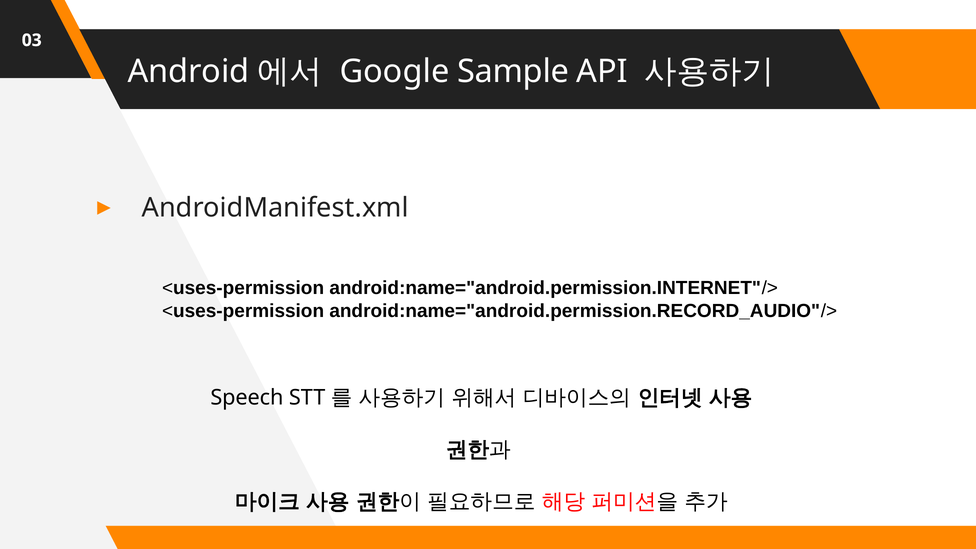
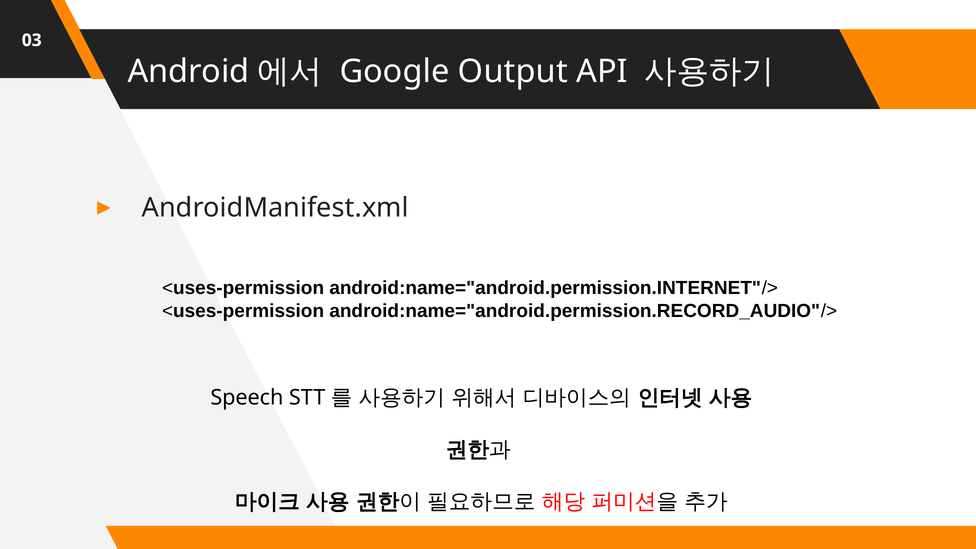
Sample: Sample -> Output (513, 72)
